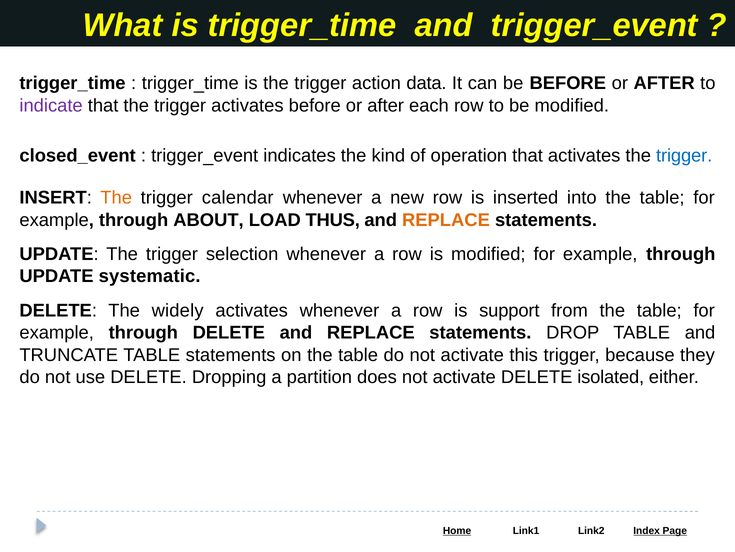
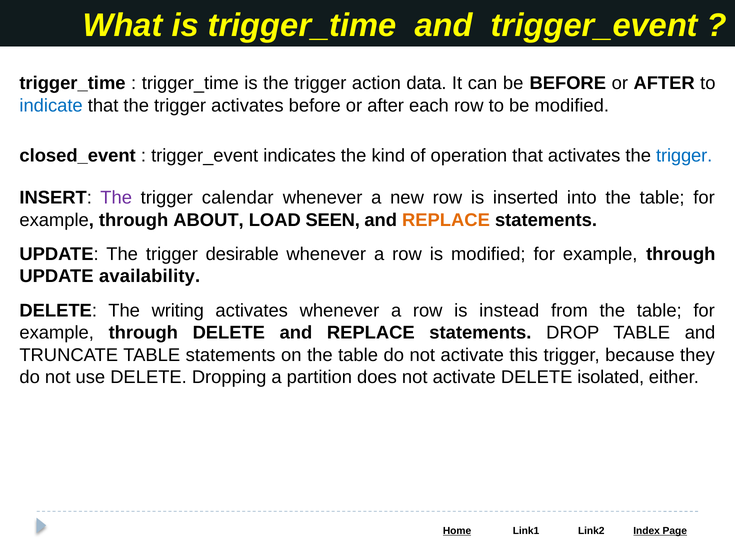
indicate colour: purple -> blue (51, 105)
The colour: orange -> purple (116, 198)
THUS: THUS -> SEEN (333, 220)
selection: selection -> desirable (242, 254)
systematic: systematic -> availability (150, 276)
widely: widely -> writing (178, 310)
support: support -> instead (509, 310)
